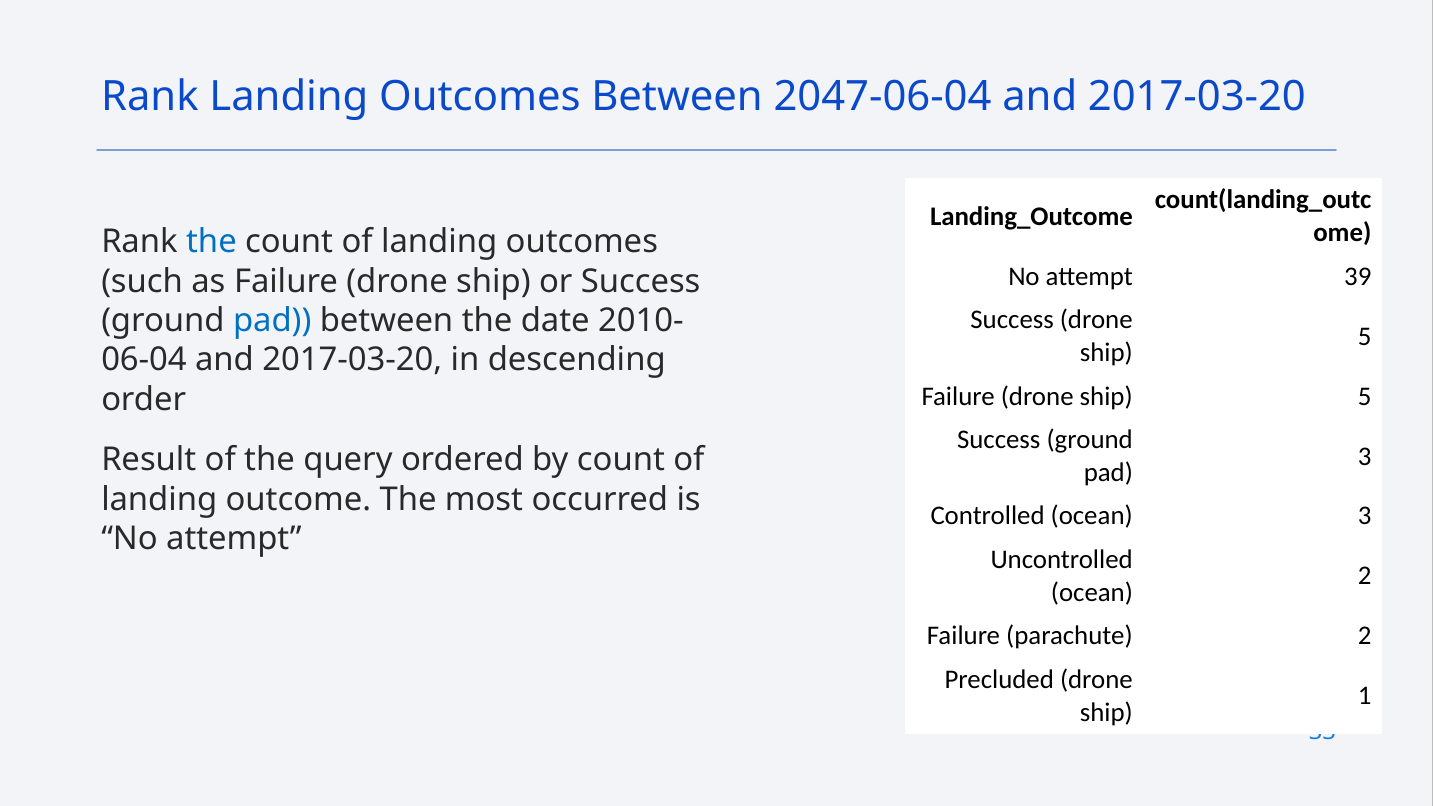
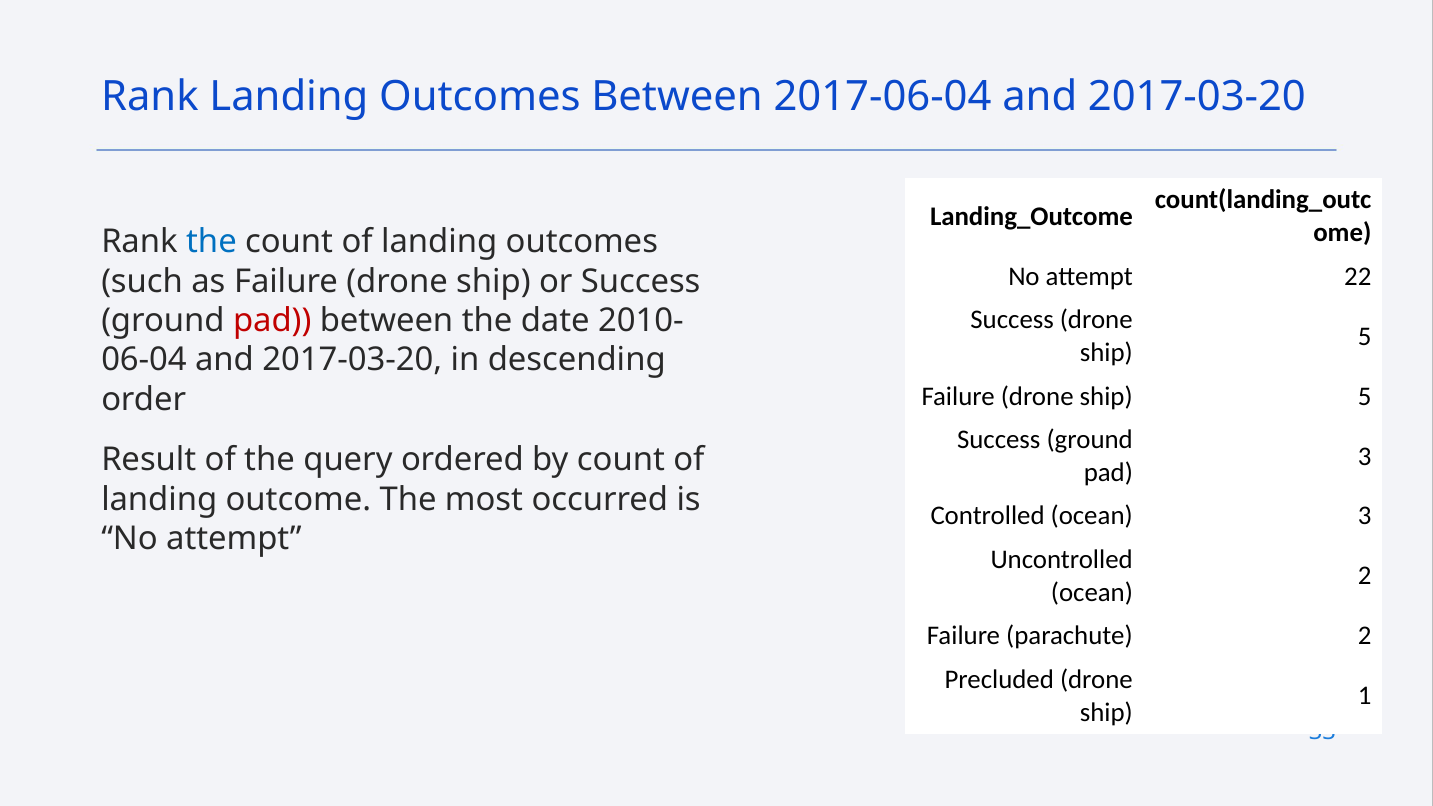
2047-06-04: 2047-06-04 -> 2017-06-04 (883, 97)
39: 39 -> 22 (1358, 276)
pad colour: blue -> red (272, 321)
